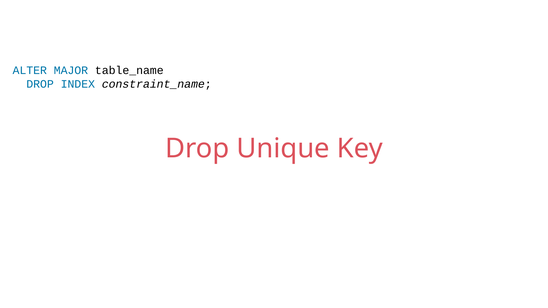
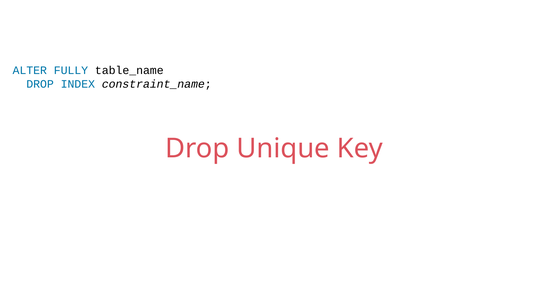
MAJOR: MAJOR -> FULLY (71, 71)
